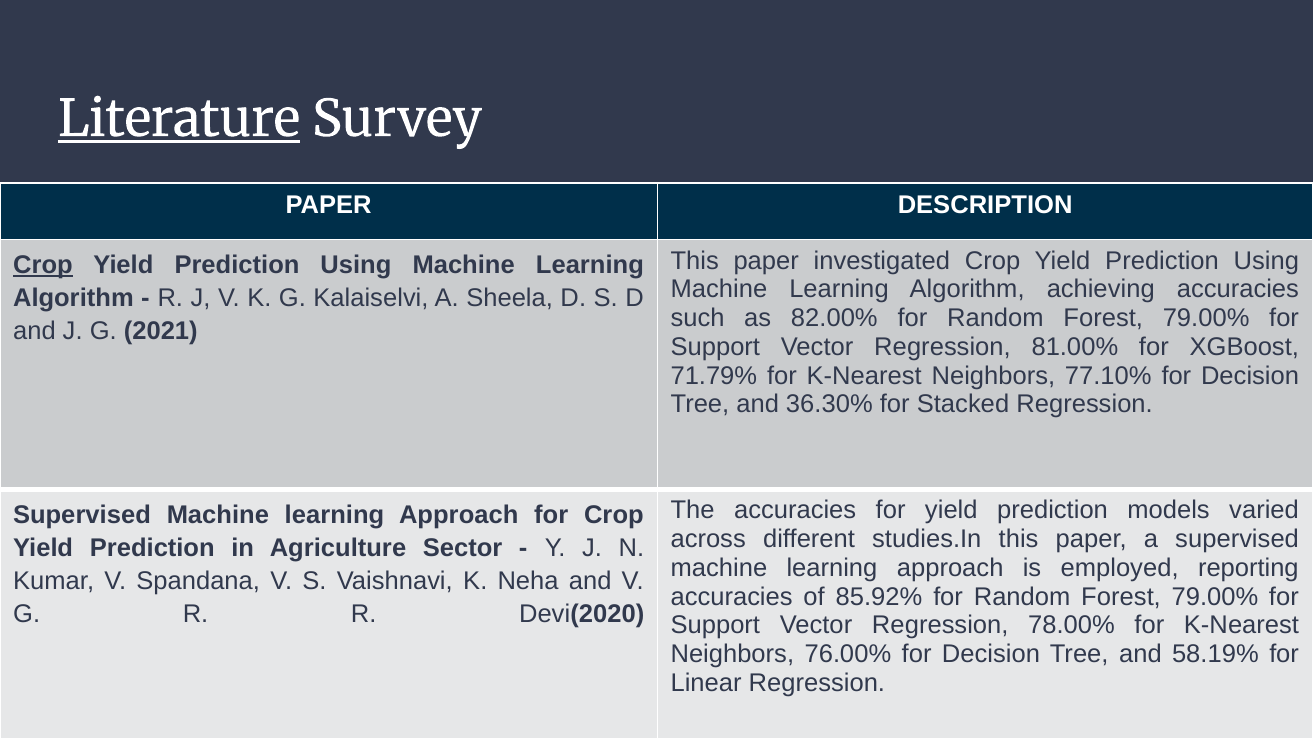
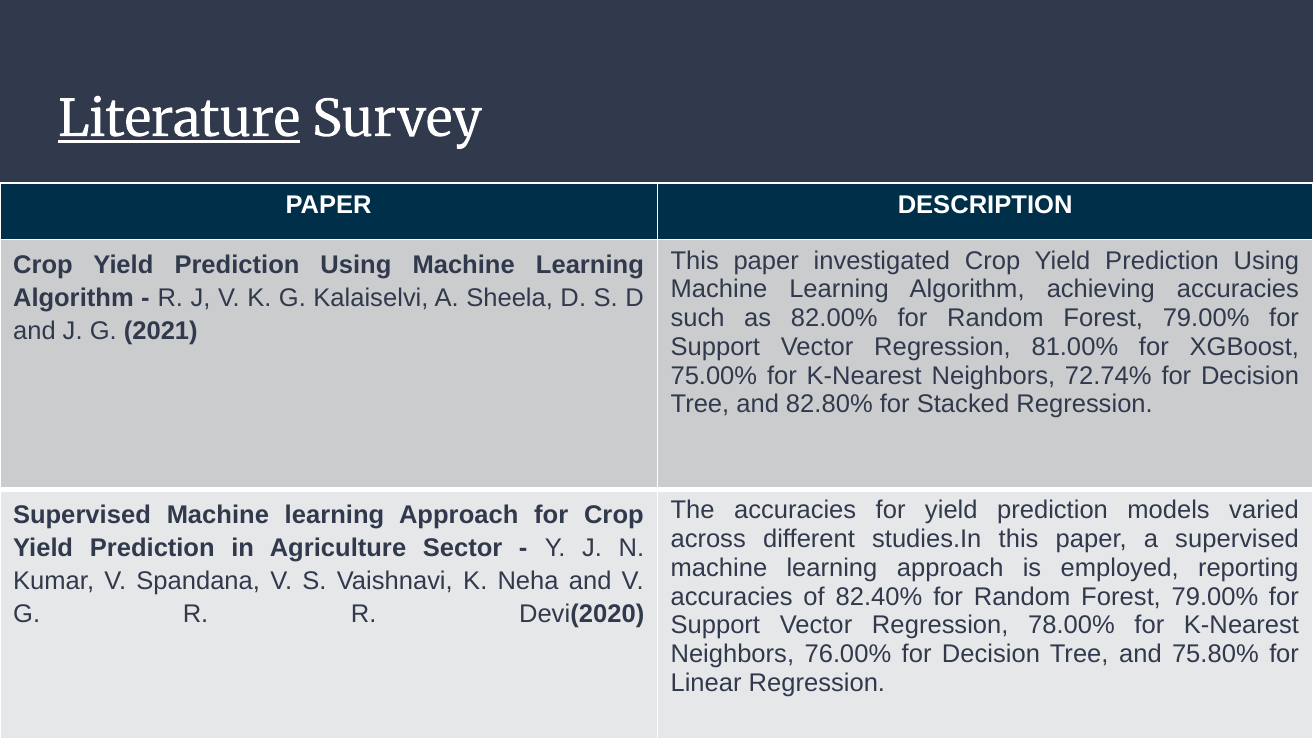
Crop underline: present -> none (43, 265)
71.79%: 71.79% -> 75.00% (714, 375)
77.10%: 77.10% -> 72.74% (1108, 375)
36.30%: 36.30% -> 82.80% (829, 404)
85.92%: 85.92% -> 82.40% (879, 596)
58.19%: 58.19% -> 75.80% (1215, 654)
